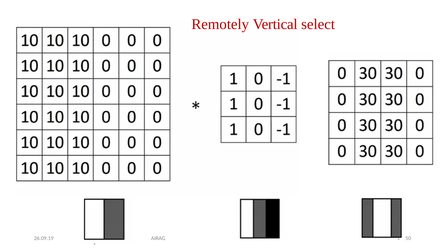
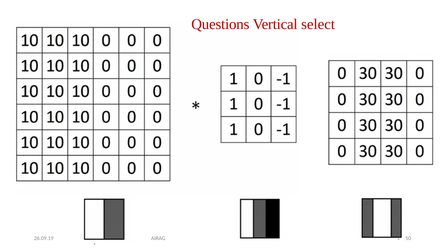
Remotely: Remotely -> Questions (220, 24)
